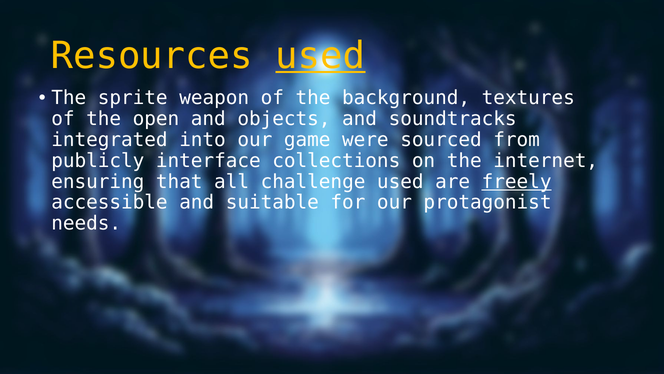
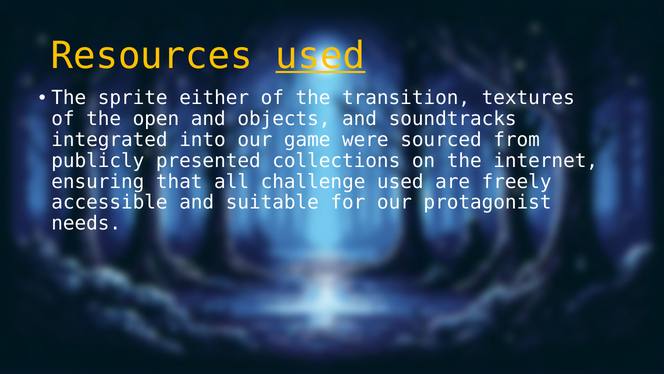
weapon: weapon -> either (214, 98)
background: background -> transition (406, 98)
interface: interface -> presented (208, 161)
freely underline: present -> none (517, 181)
